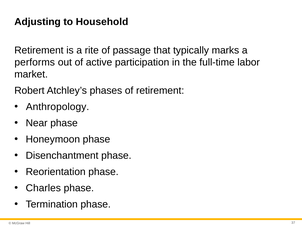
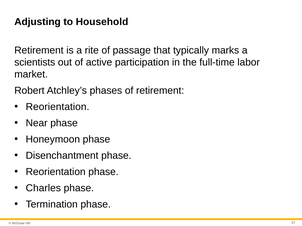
performs: performs -> scientists (35, 62)
Anthropology: Anthropology -> Reorientation (58, 107)
